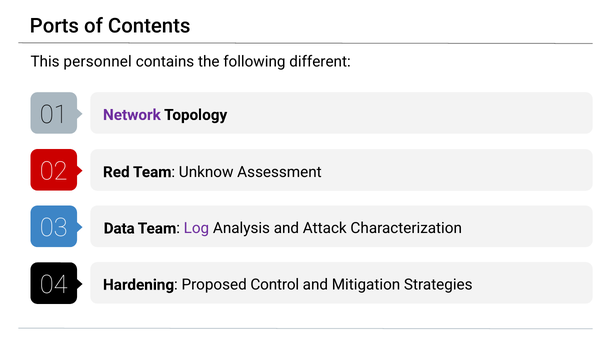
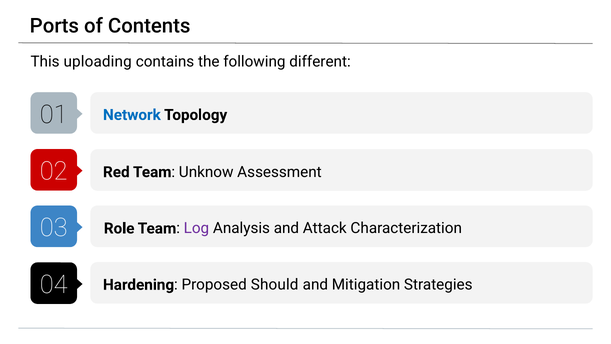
personnel: personnel -> uploading (98, 62)
Network colour: purple -> blue (132, 115)
Data: Data -> Role (119, 228)
Control: Control -> Should (275, 285)
